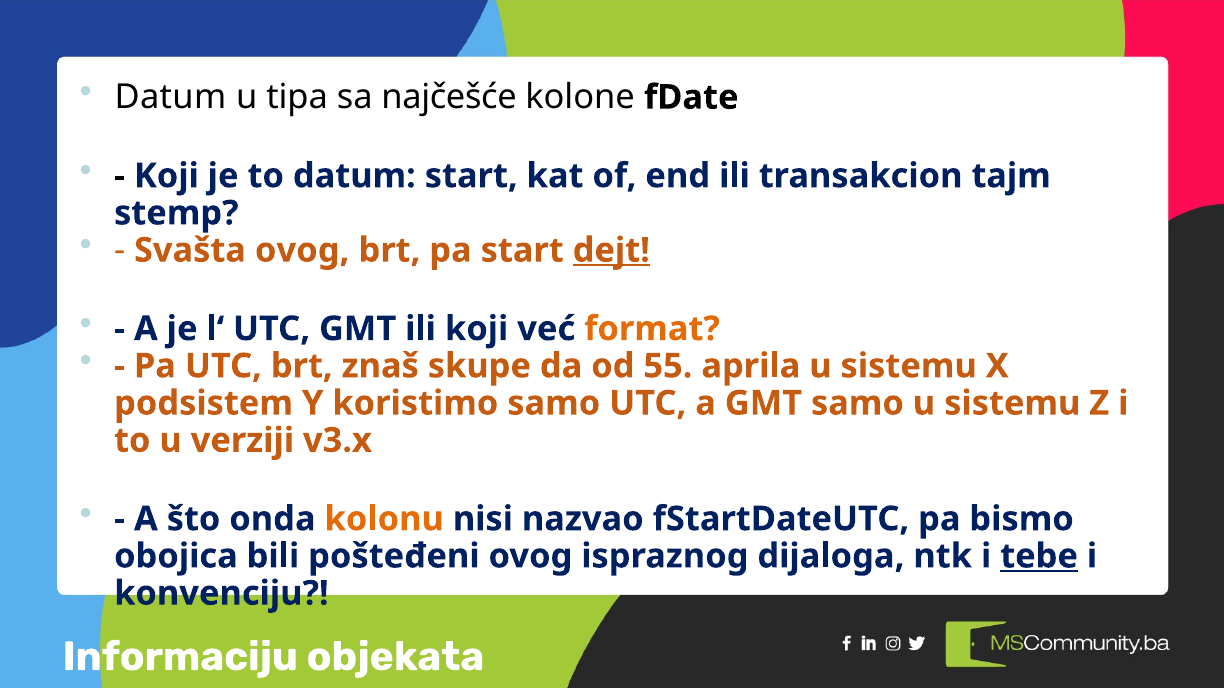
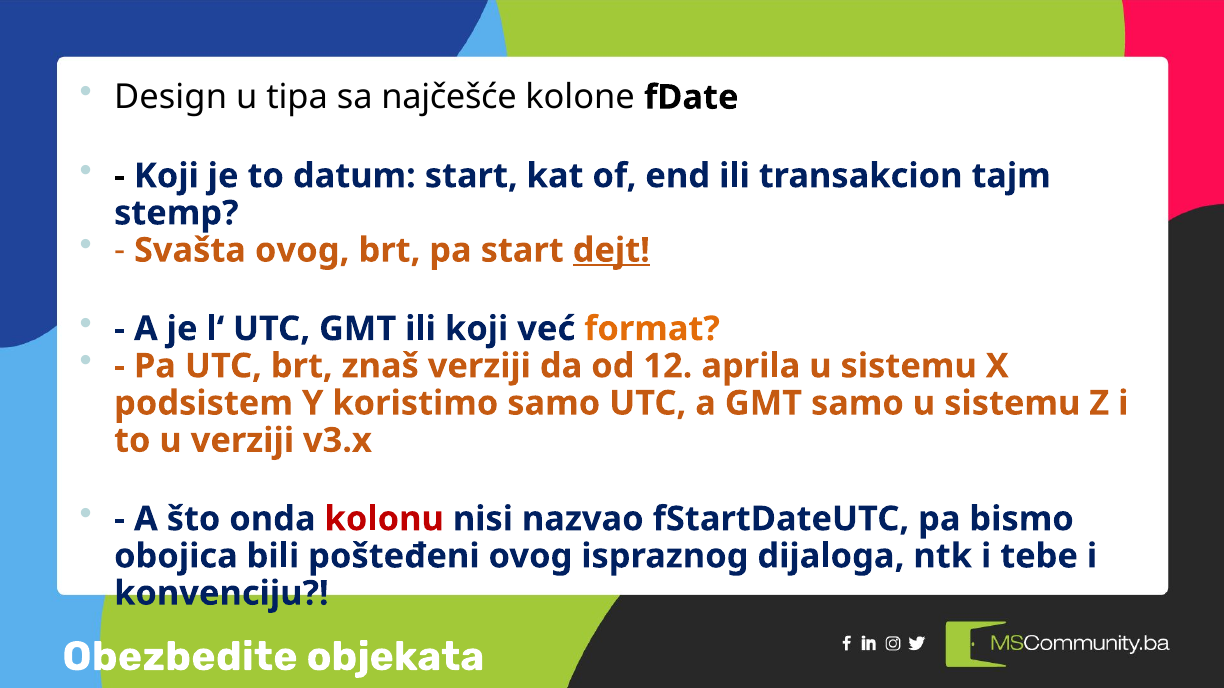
Datum: Datum -> Design (171, 97)
znaš skupe: skupe -> verziji (479, 366)
55: 55 -> 12 (668, 366)
kolonu colour: orange -> red (384, 519)
tebe underline: present -> none (1039, 557)
Informaciju: Informaciju -> Obezbedite (180, 657)
